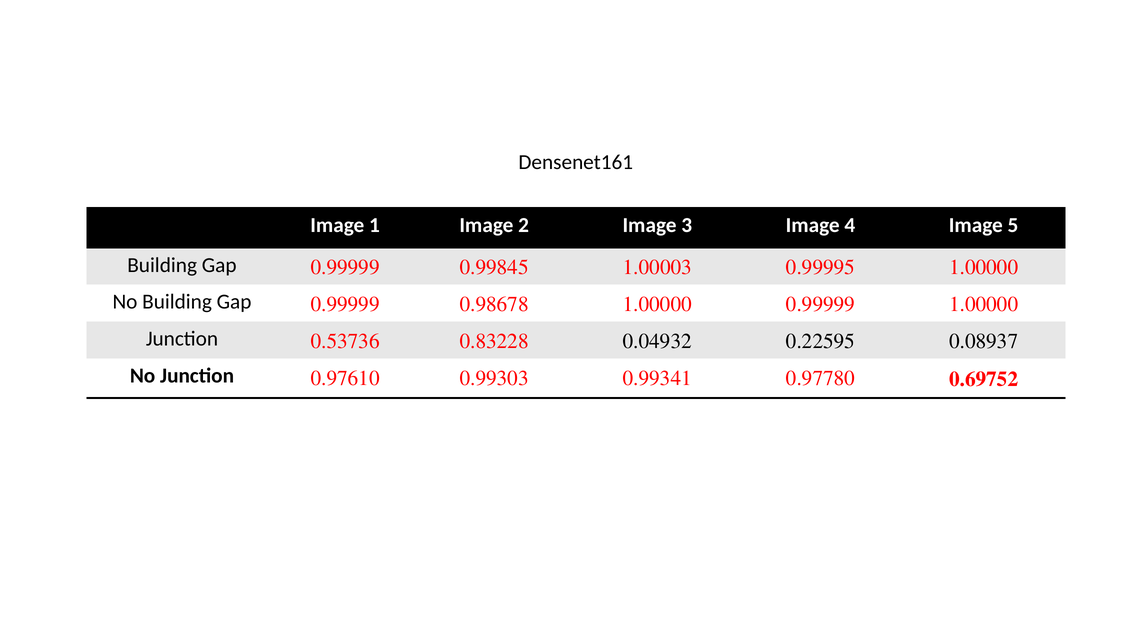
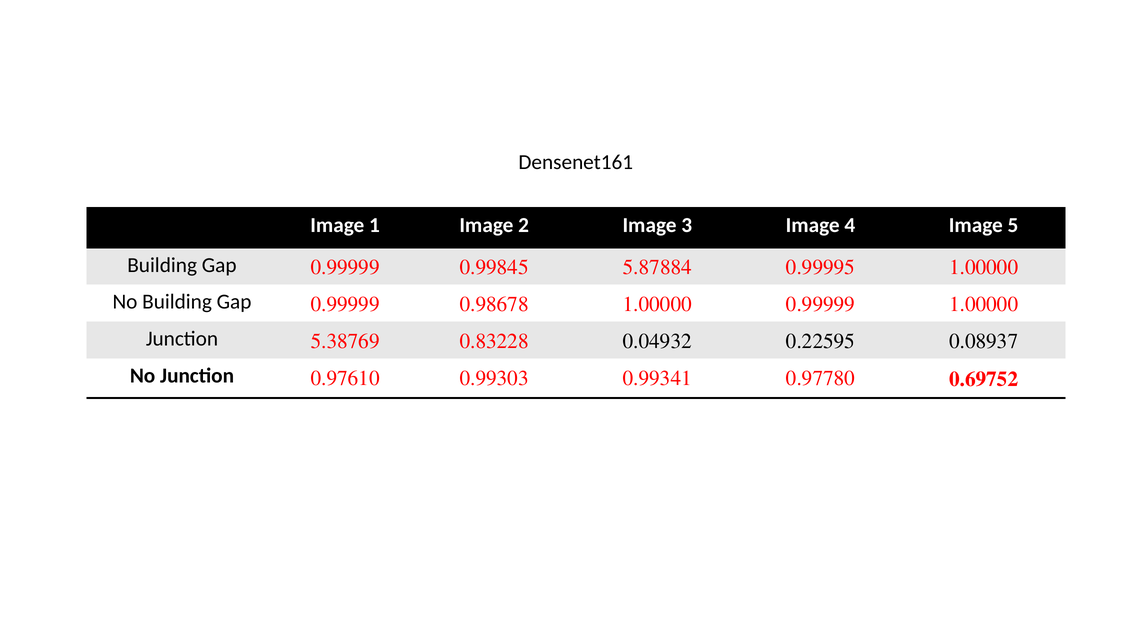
1.00003: 1.00003 -> 5.87884 (657, 267)
0.53736: 0.53736 -> 5.38769 (345, 341)
